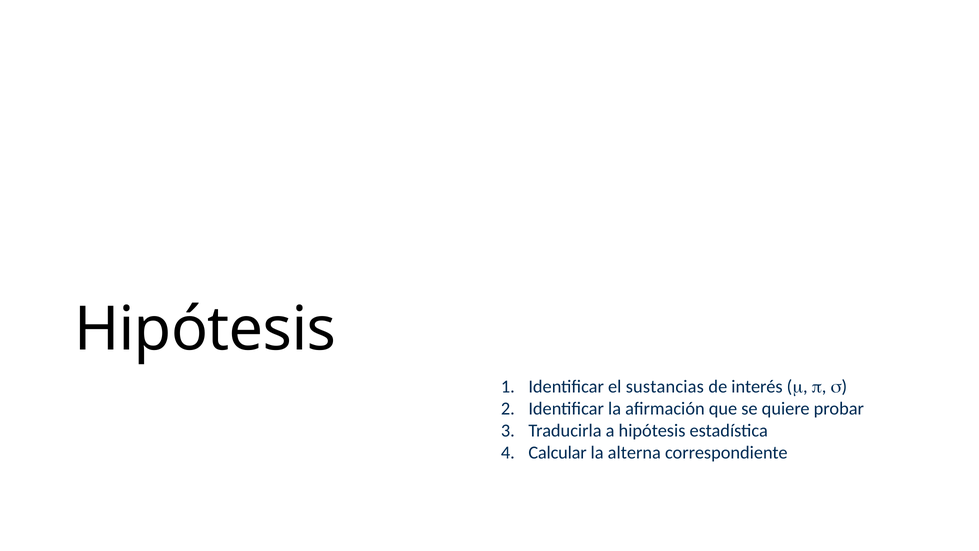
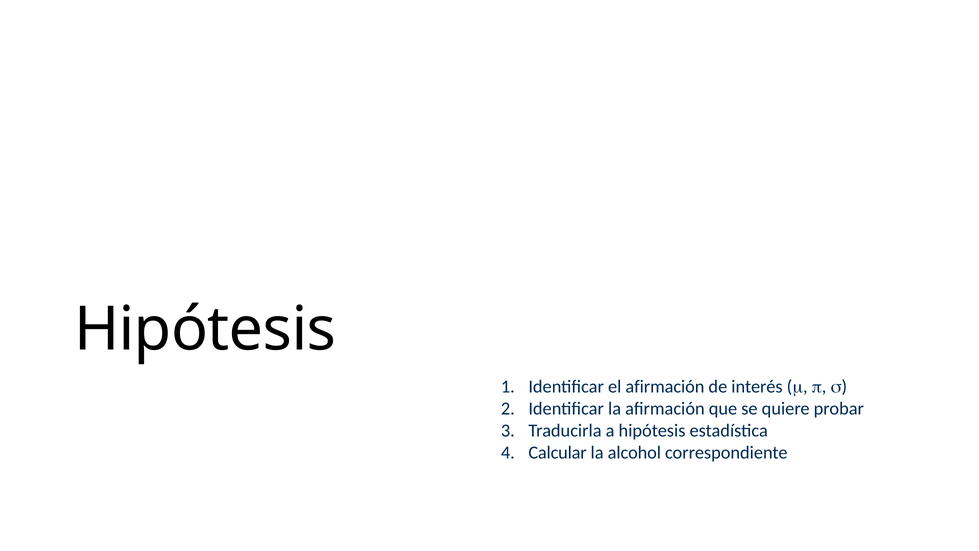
el sustancias: sustancias -> afirmación (665, 386)
alterna: alterna -> alcohol (634, 452)
